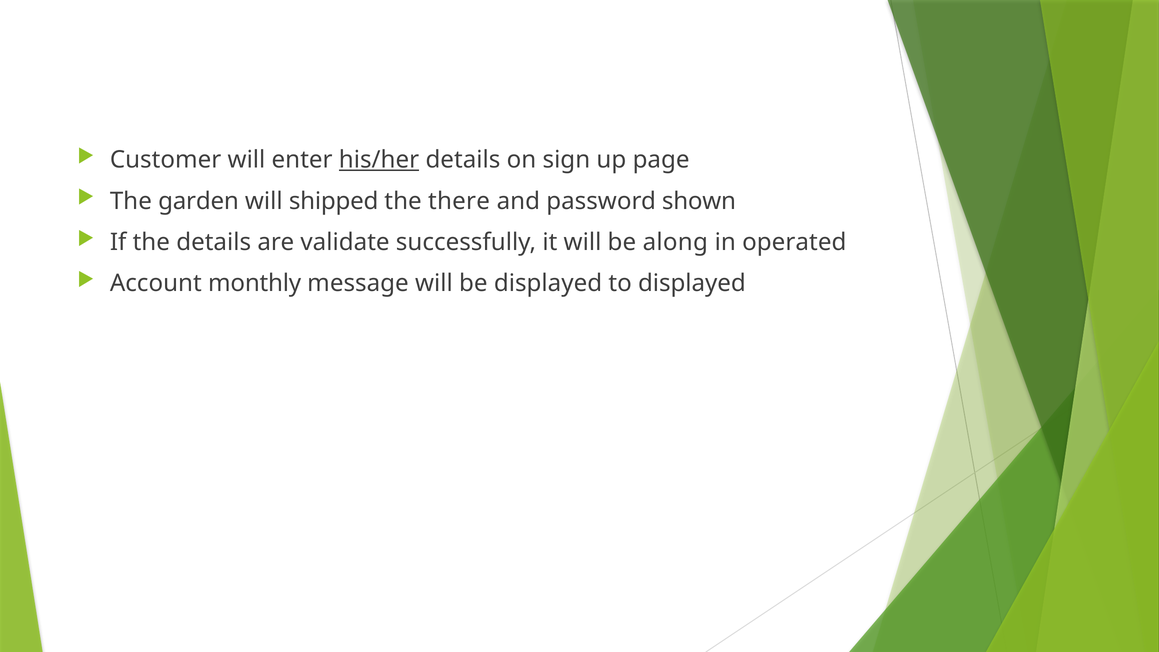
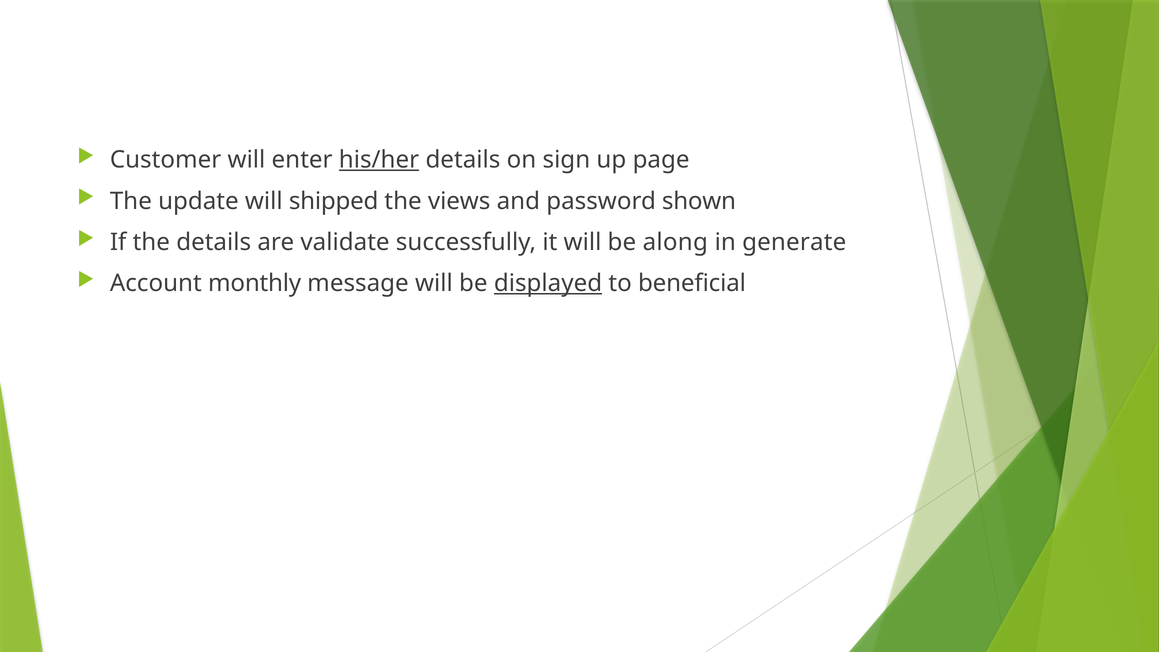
garden: garden -> update (198, 201)
there: there -> views (459, 201)
operated: operated -> generate (794, 242)
displayed underline: none -> present (548, 283)
to displayed: displayed -> beneficial (692, 283)
